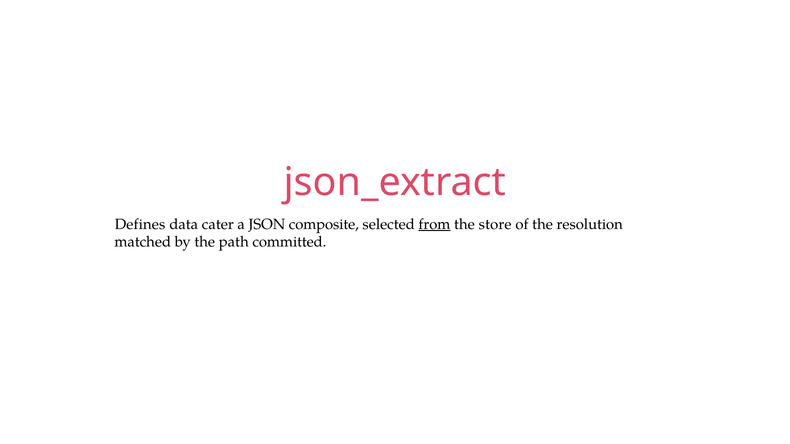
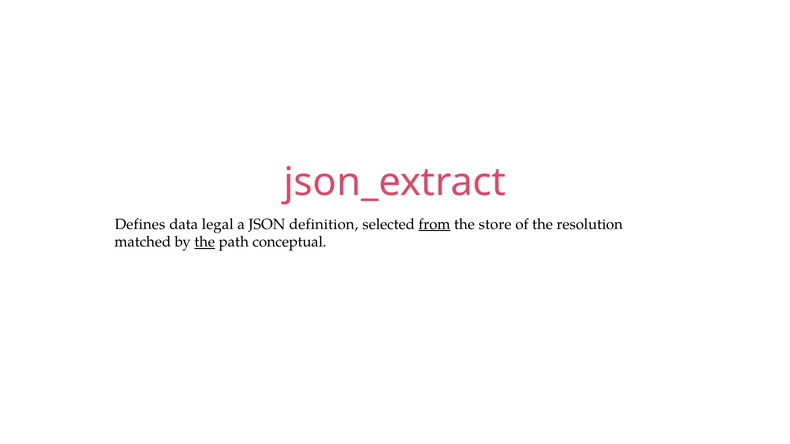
cater: cater -> legal (218, 224)
composite: composite -> definition (324, 224)
the underline: none -> present (205, 242)
committed: committed -> conceptual (289, 242)
